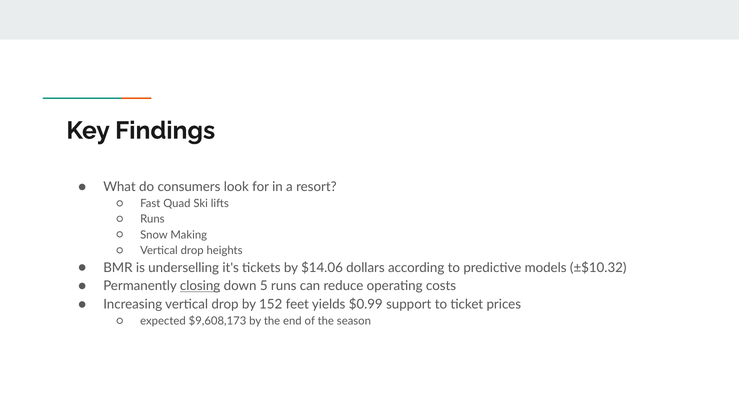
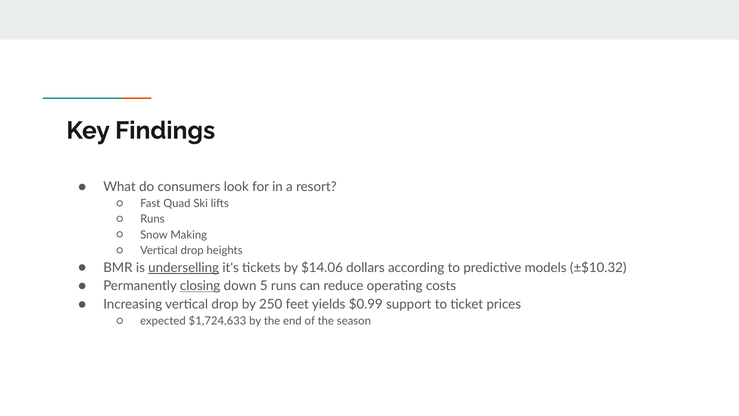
underselling underline: none -> present (184, 268)
152: 152 -> 250 (271, 304)
$9,608,173: $9,608,173 -> $1,724,633 (217, 321)
